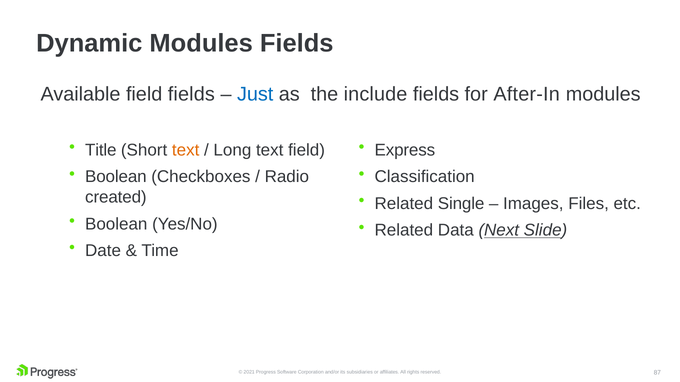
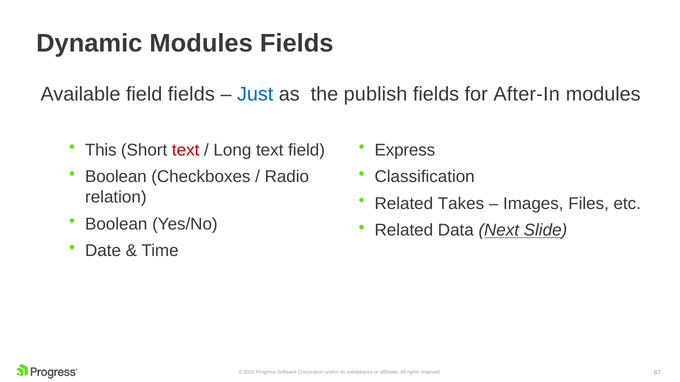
include: include -> publish (376, 94)
Title: Title -> This (101, 150)
text colour: orange -> red (186, 150)
created: created -> relation (116, 197)
Single: Single -> Takes (461, 204)
